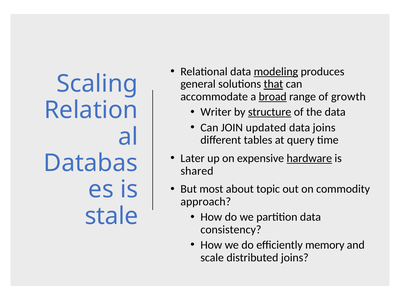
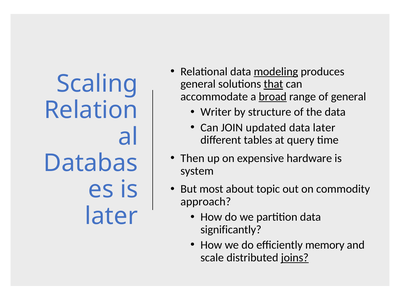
of growth: growth -> general (349, 97)
structure underline: present -> none (270, 112)
data joins: joins -> later (324, 127)
Later: Later -> Then (192, 158)
hardware underline: present -> none (309, 158)
shared: shared -> system (197, 171)
stale: stale -> later (111, 216)
consistency: consistency -> significantly (231, 230)
joins underline: none -> present (295, 258)
